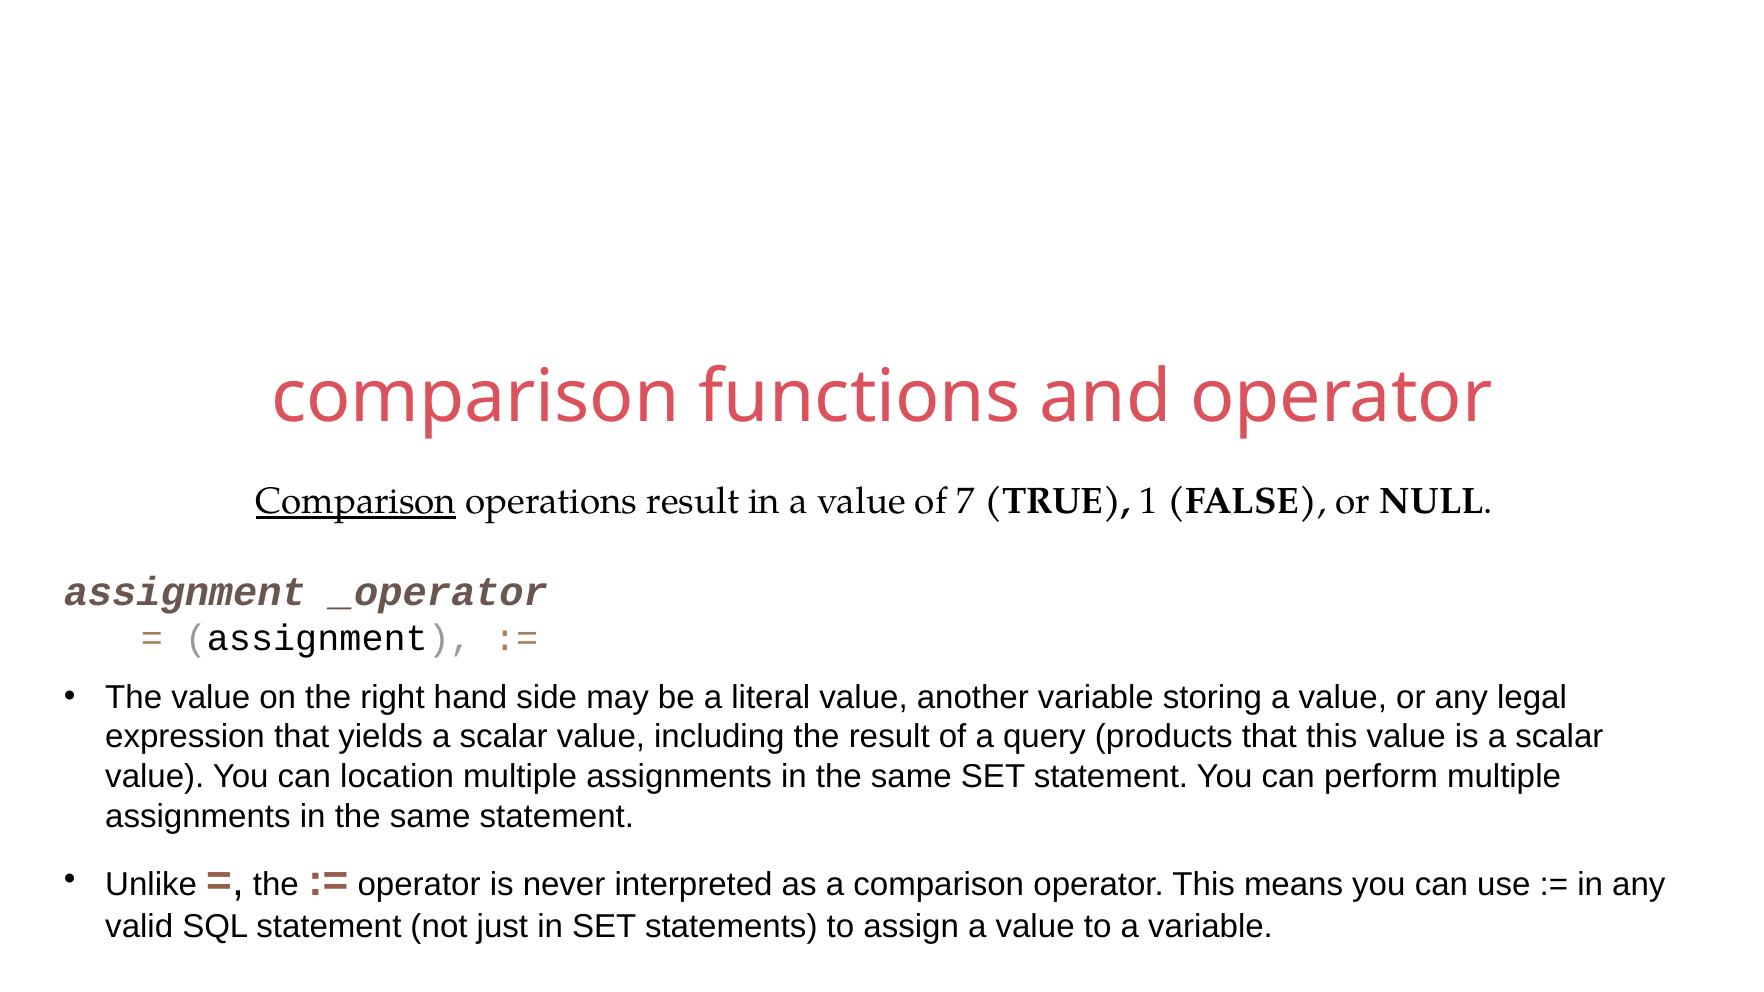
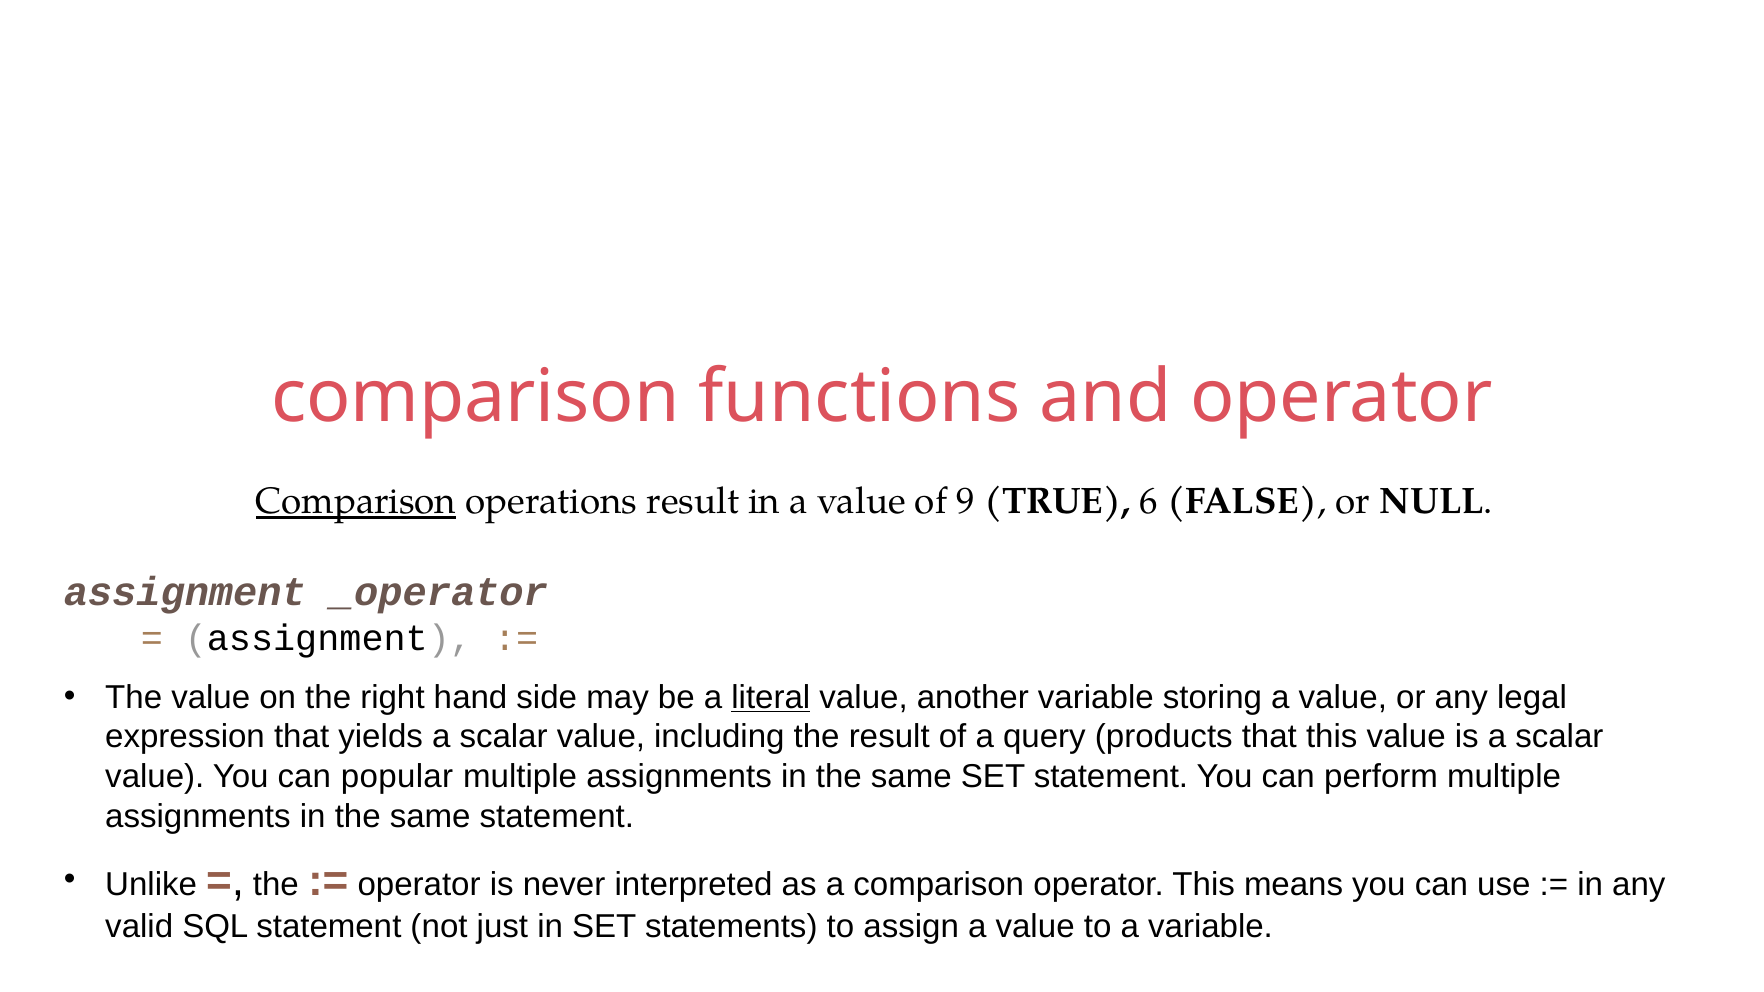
7: 7 -> 9 (966, 502)
1: 1 -> 6 (1149, 502)
literal underline: none -> present (771, 697)
location: location -> popular (397, 777)
